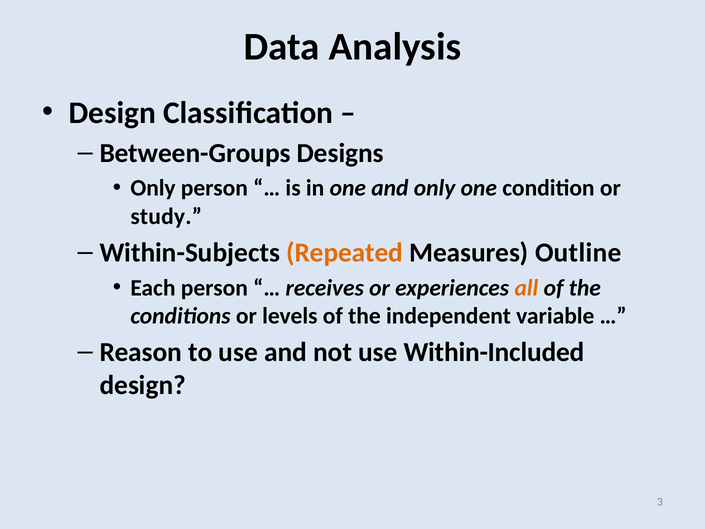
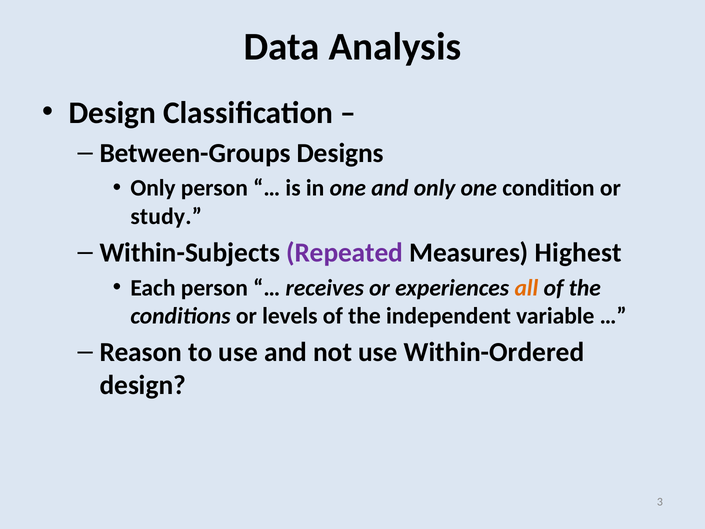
Repeated colour: orange -> purple (345, 253)
Outline: Outline -> Highest (578, 253)
Within-Included: Within-Included -> Within-Ordered (494, 352)
